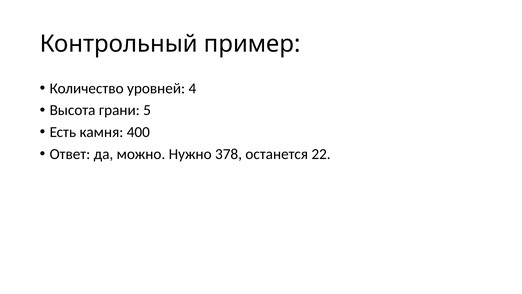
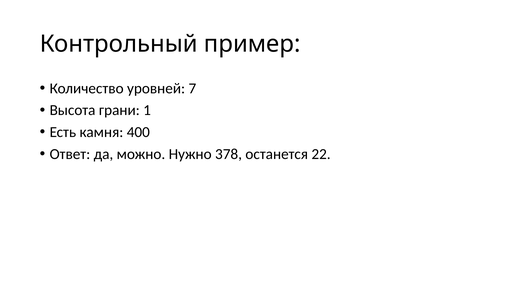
4: 4 -> 7 (192, 88)
5: 5 -> 1 (147, 110)
